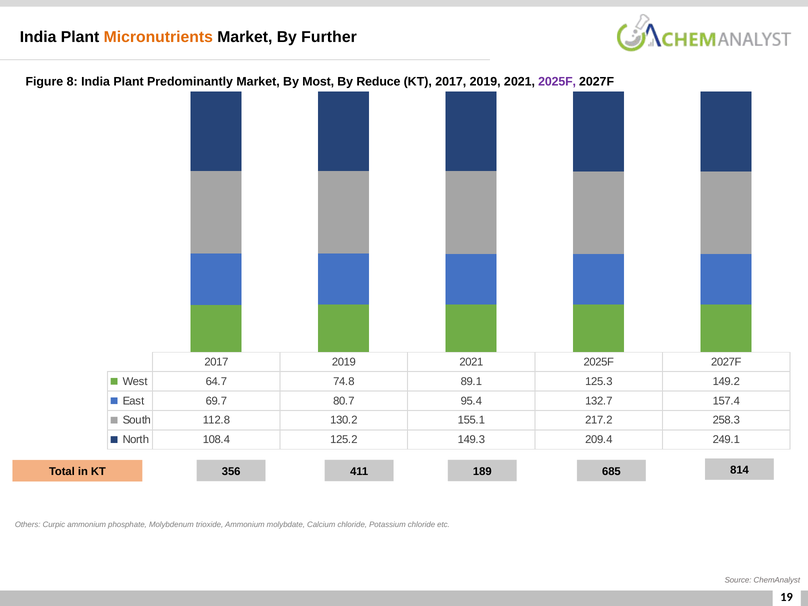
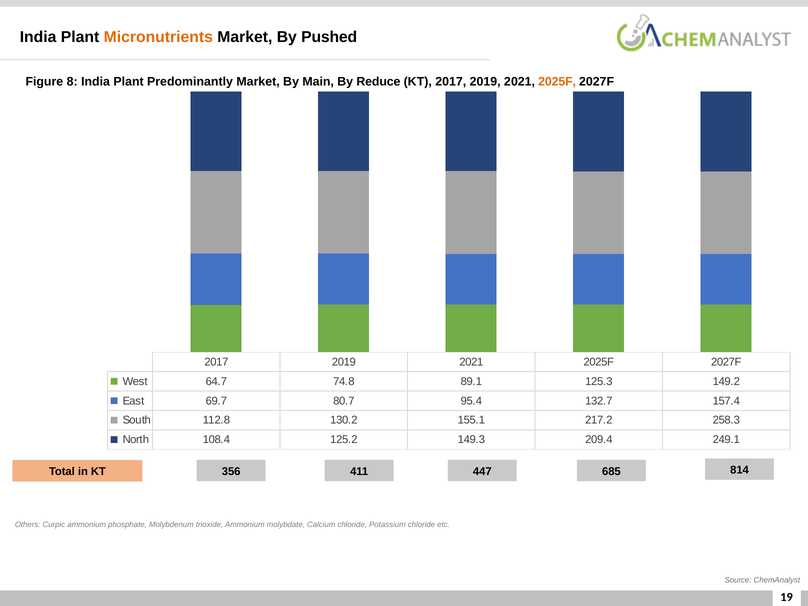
Further: Further -> Pushed (329, 37)
Most: Most -> Main (318, 82)
2025F colour: purple -> orange (557, 82)
189: 189 -> 447 (482, 471)
